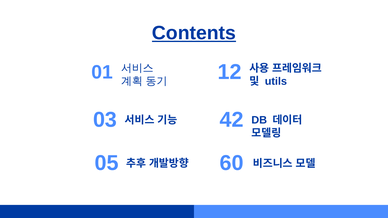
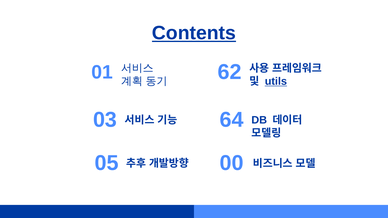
12: 12 -> 62 (230, 72)
utils underline: none -> present (276, 81)
42: 42 -> 64 (232, 120)
60: 60 -> 00 (232, 163)
